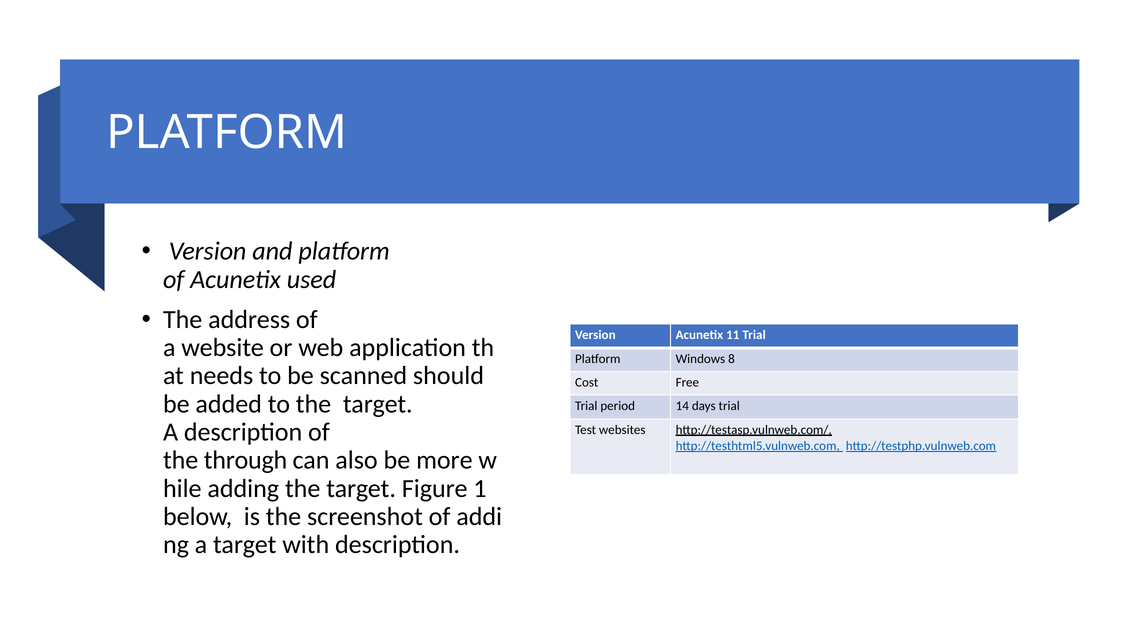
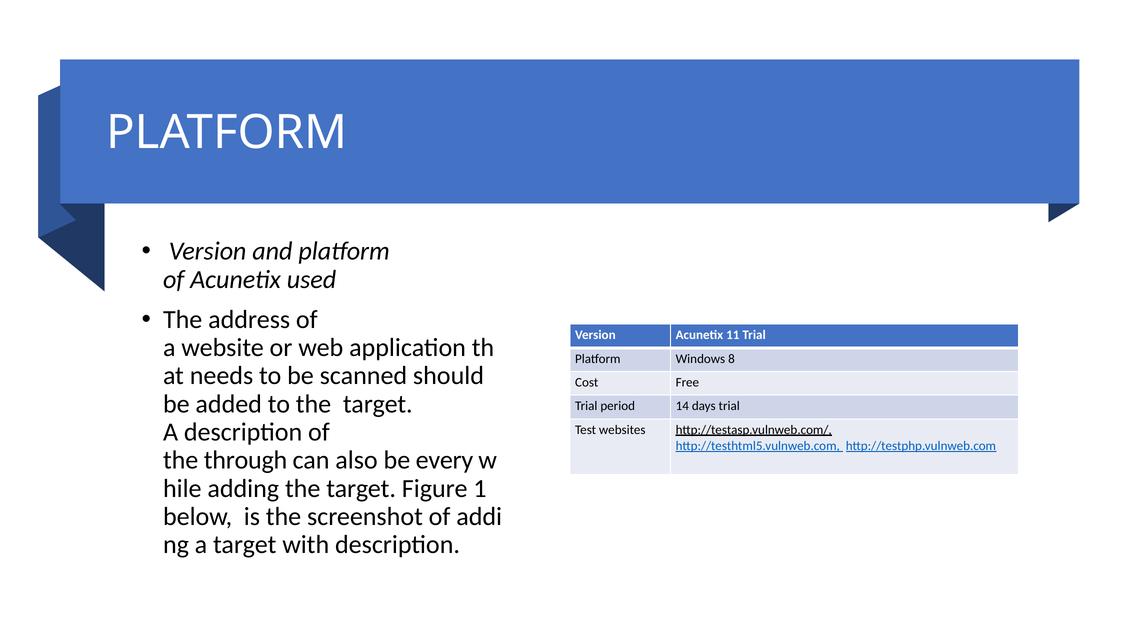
more: more -> every (444, 460)
